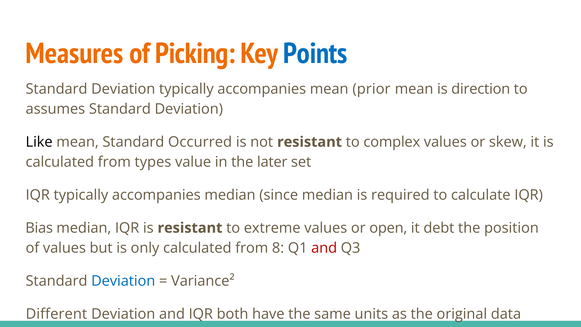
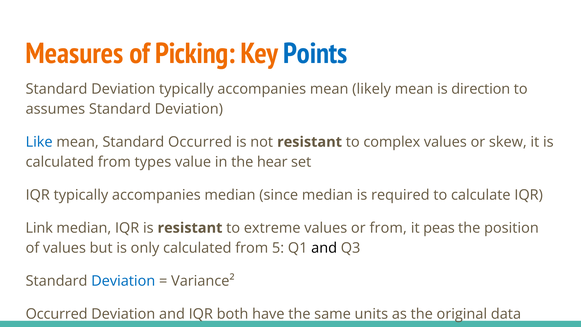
prior: prior -> likely (372, 89)
Like colour: black -> blue (39, 142)
later: later -> hear (272, 162)
Bias: Bias -> Link (39, 228)
or open: open -> from (388, 228)
debt: debt -> peas (439, 228)
8: 8 -> 5 (278, 248)
and colour: red -> black (324, 248)
Different: Different -> Occurred (57, 314)
